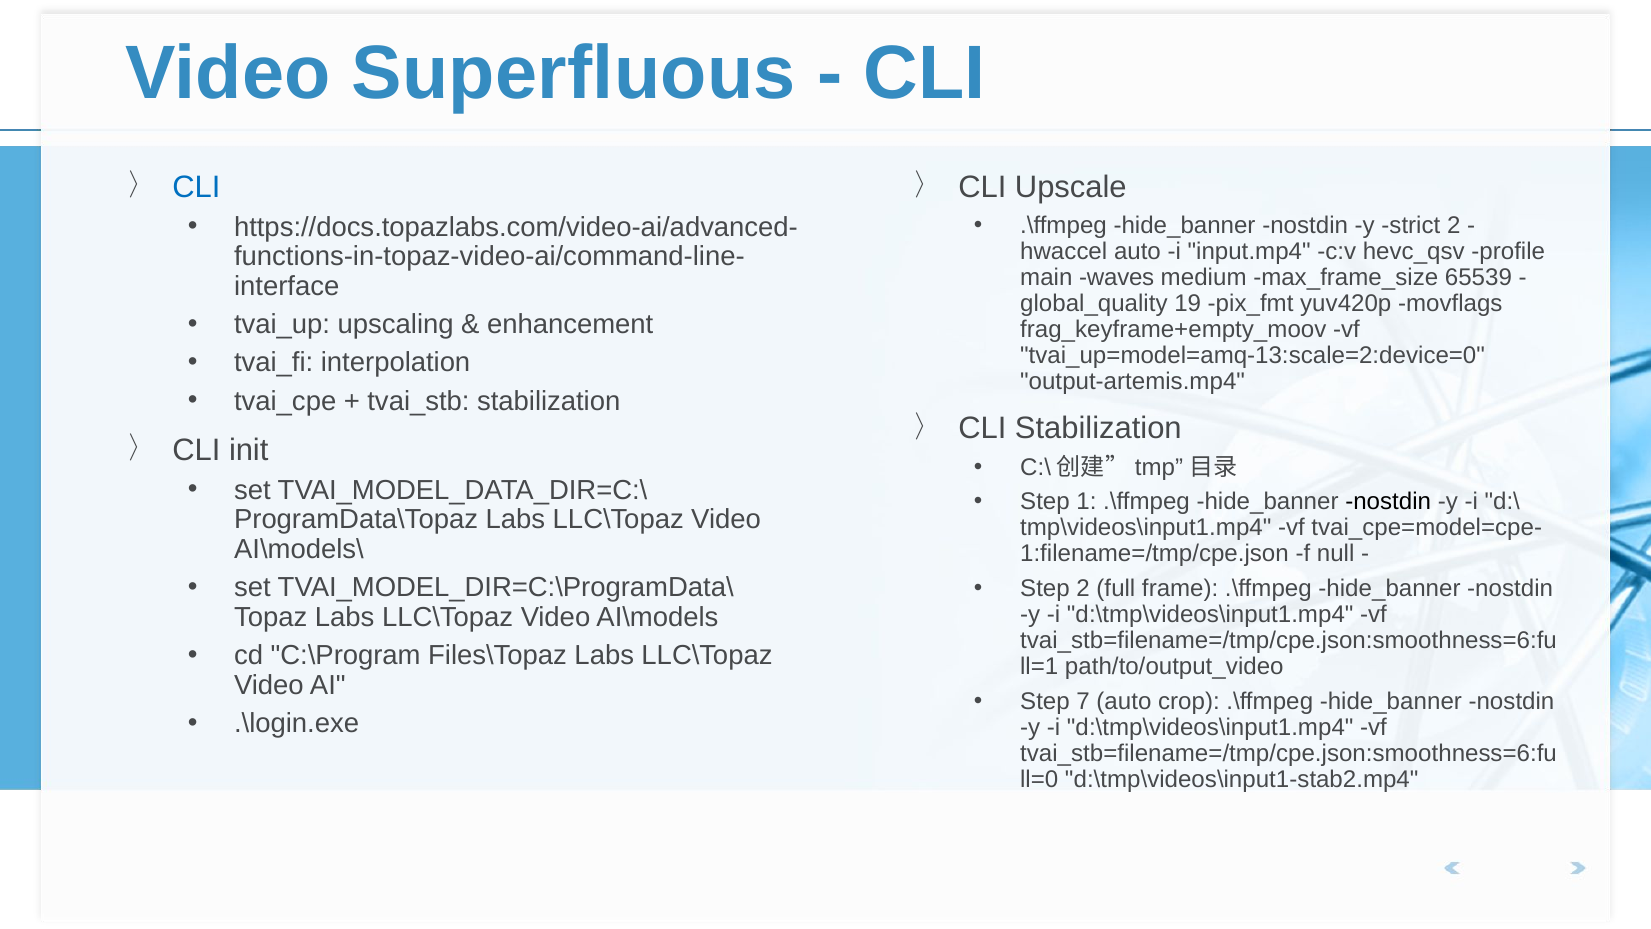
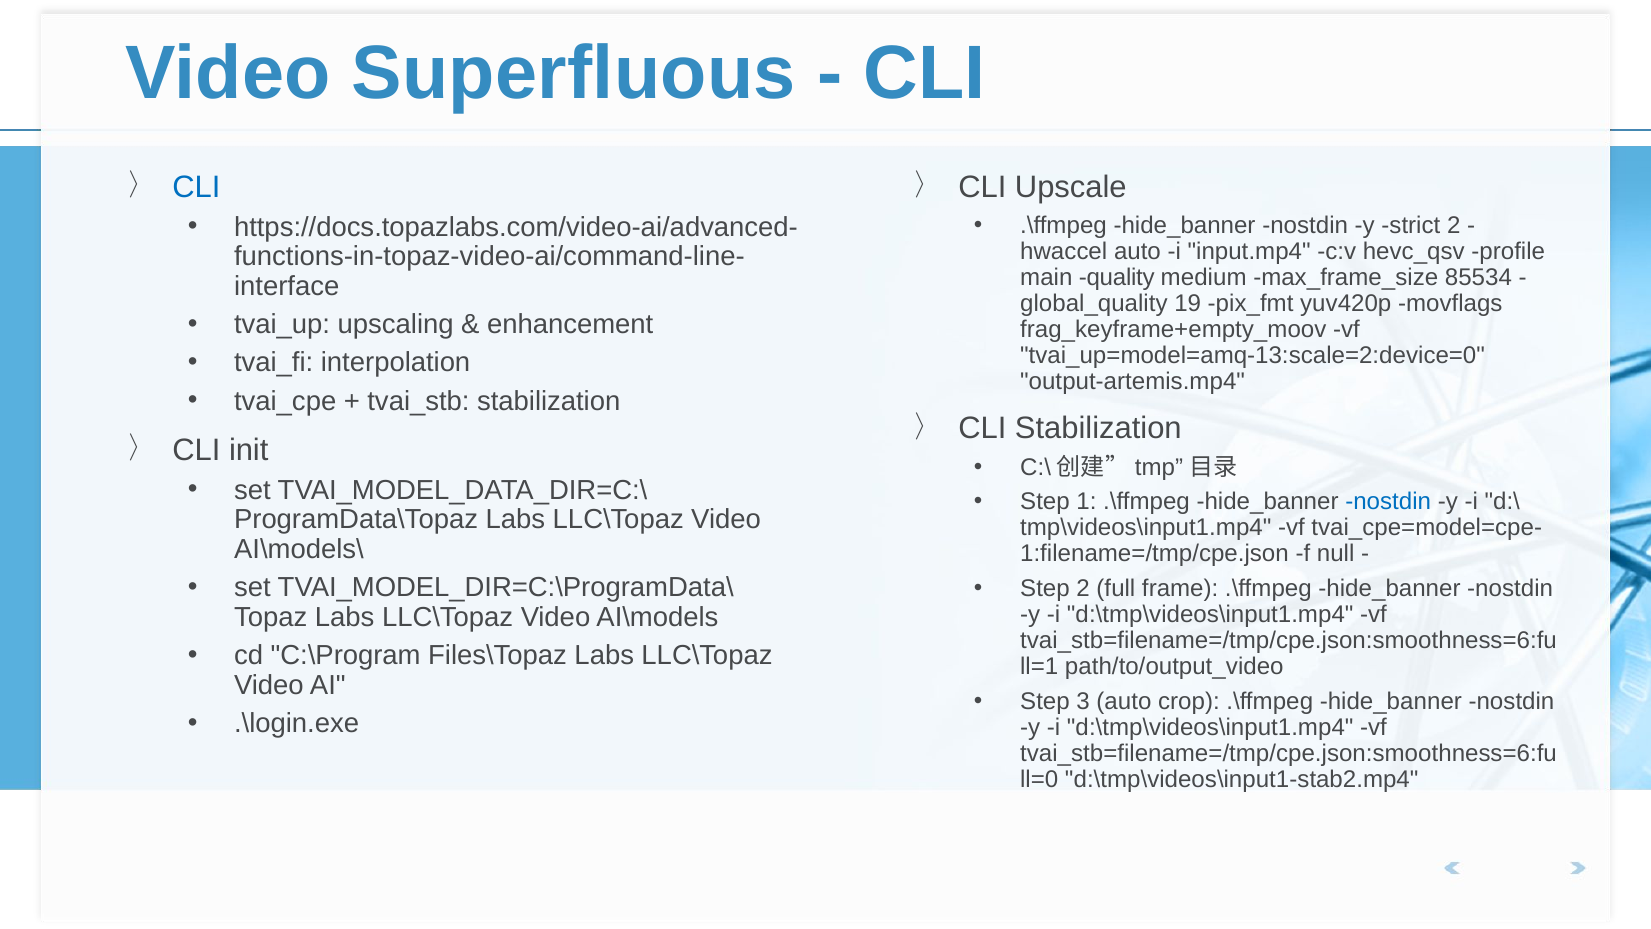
waves: waves -> quality (1117, 277)
65539: 65539 -> 85534 (1478, 277)
nostdin colour: black -> blue (1388, 502)
7: 7 -> 3 (1083, 701)
